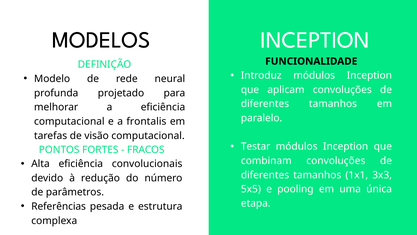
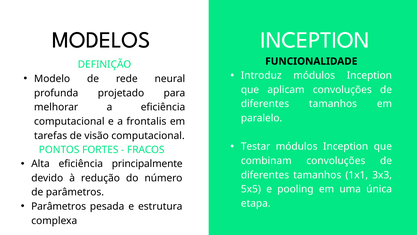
convolucionais: convolucionais -> principalmente (147, 164)
Referências: Referências -> Parâmetros (59, 206)
